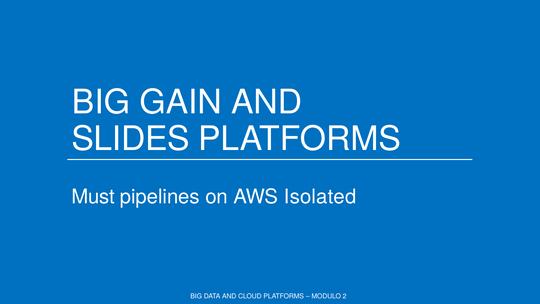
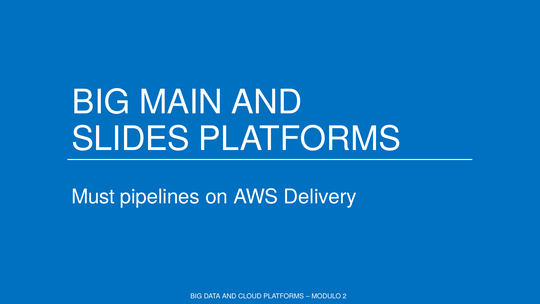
GAIN: GAIN -> MAIN (181, 102)
Isolated: Isolated -> Delivery (320, 197)
